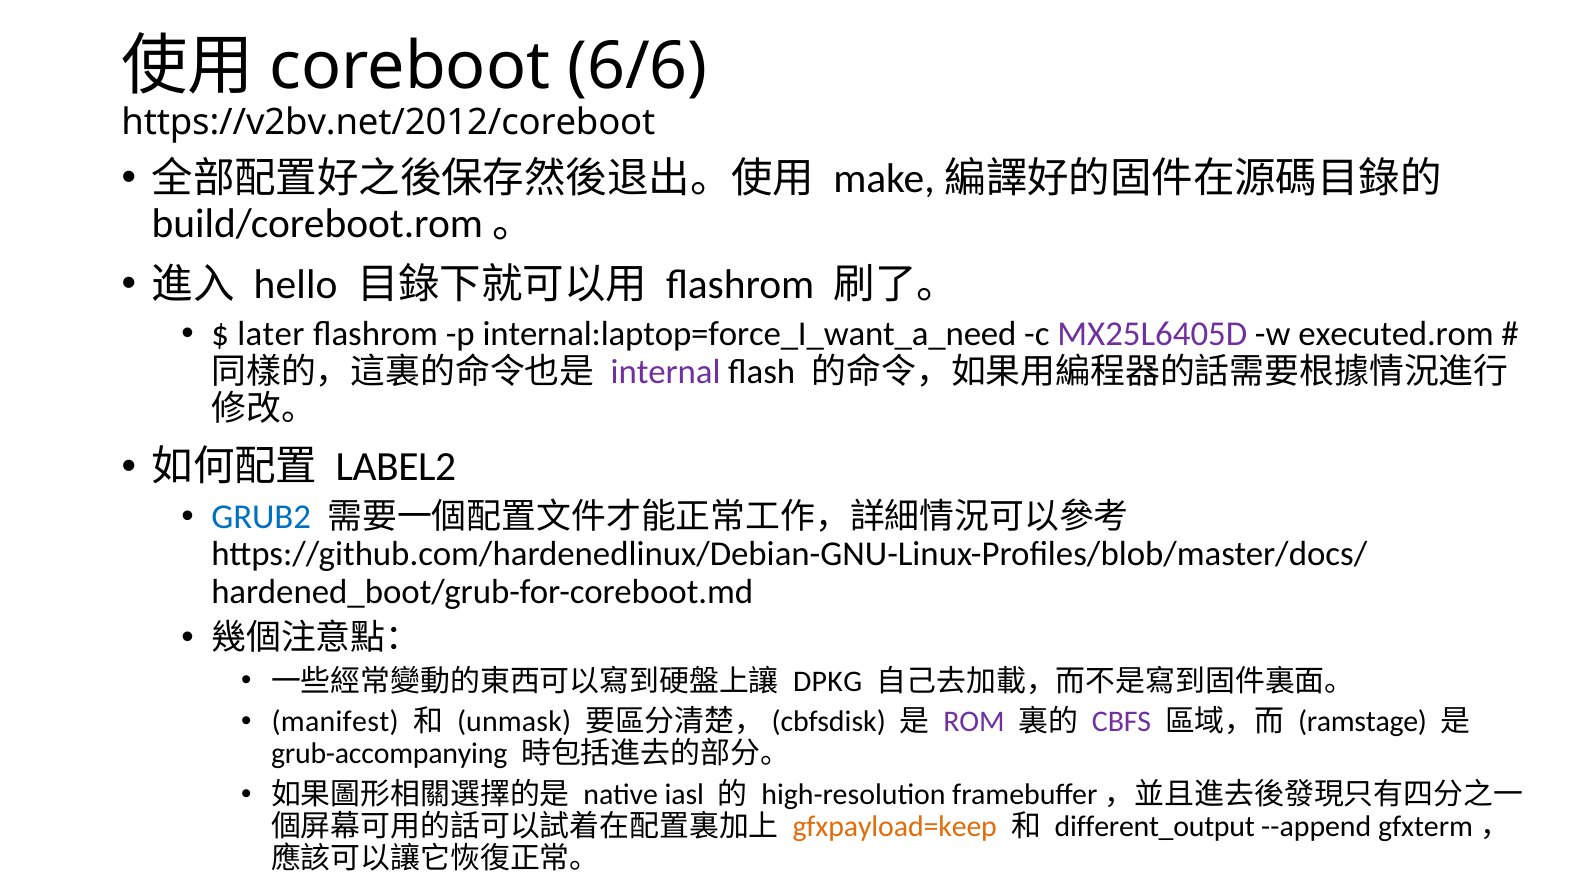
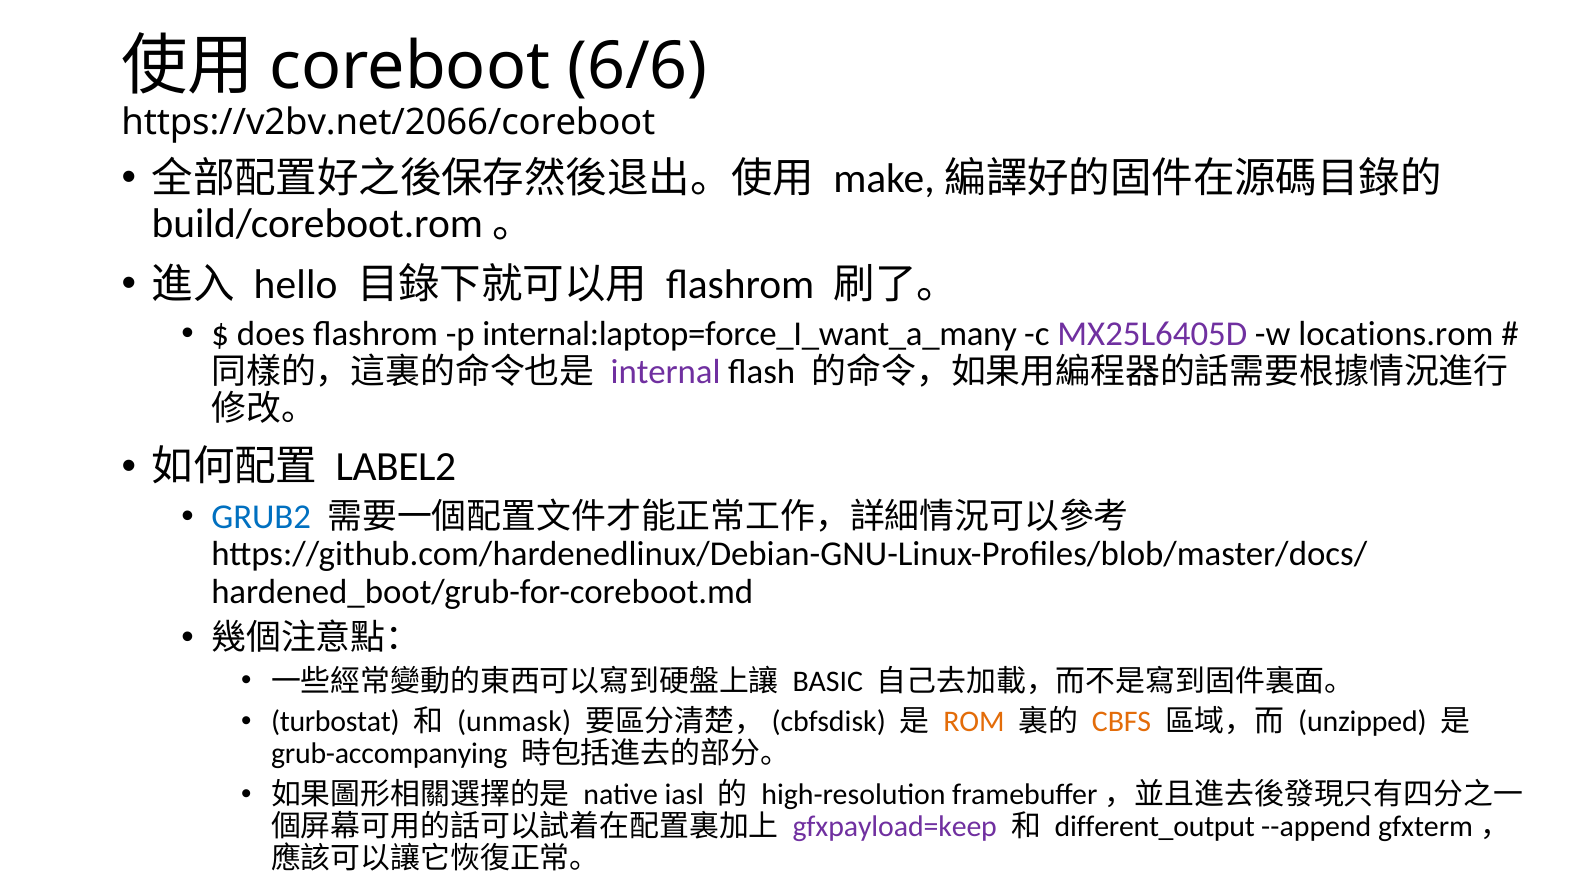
https://v2bv.net/2012/coreboot: https://v2bv.net/2012/coreboot -> https://v2bv.net/2066/coreboot (388, 122)
later: later -> does (271, 334)
internal:laptop=force_I_want_a_need: internal:laptop=force_I_want_a_need -> internal:laptop=force_I_want_a_many (750, 334)
executed.rom: executed.rom -> locations.rom (1396, 334)
DPKG: DPKG -> BASIC (828, 681)
manifest: manifest -> turbostat (335, 722)
ROM colour: purple -> orange (974, 722)
CBFS colour: purple -> orange (1122, 722)
ramstage: ramstage -> unzipped (1362, 722)
gfxpayload=keep colour: orange -> purple (895, 827)
